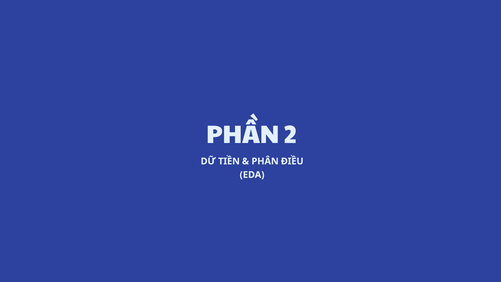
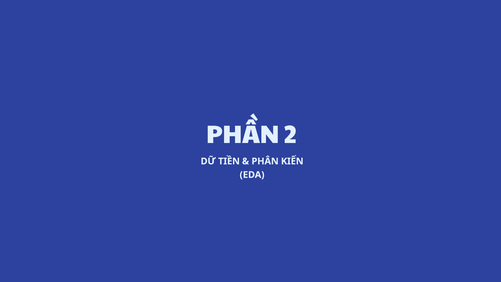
ĐIỀU: ĐIỀU -> KIẾN (292, 161)
